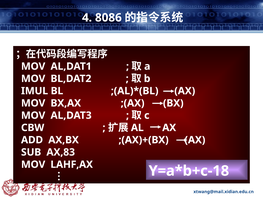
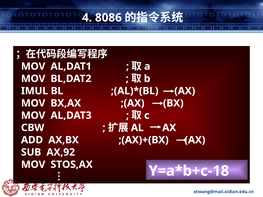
AX,83: AX,83 -> AX,92 (61, 152)
LAHF,AX: LAHF,AX -> STOS,AX (72, 165)
